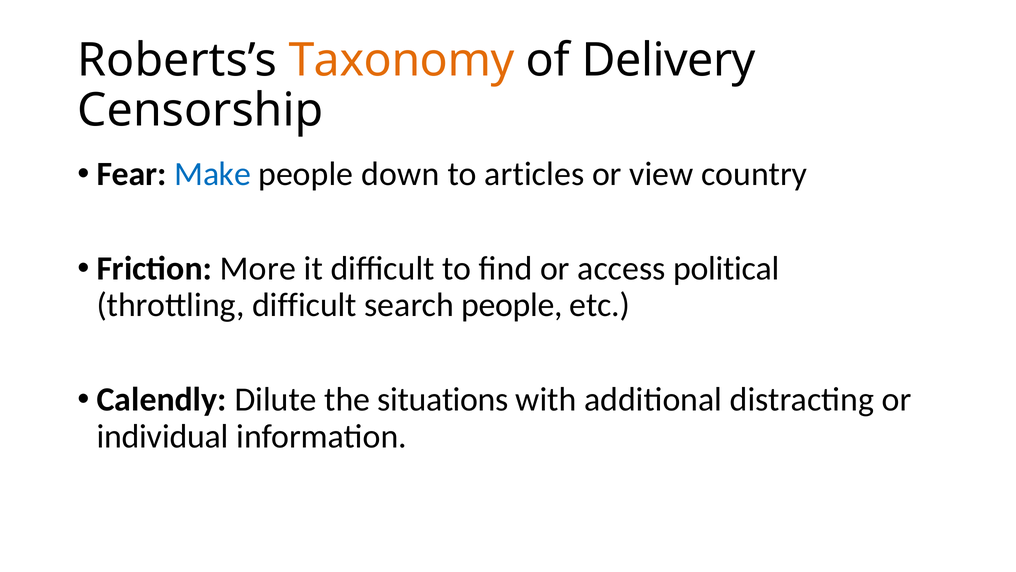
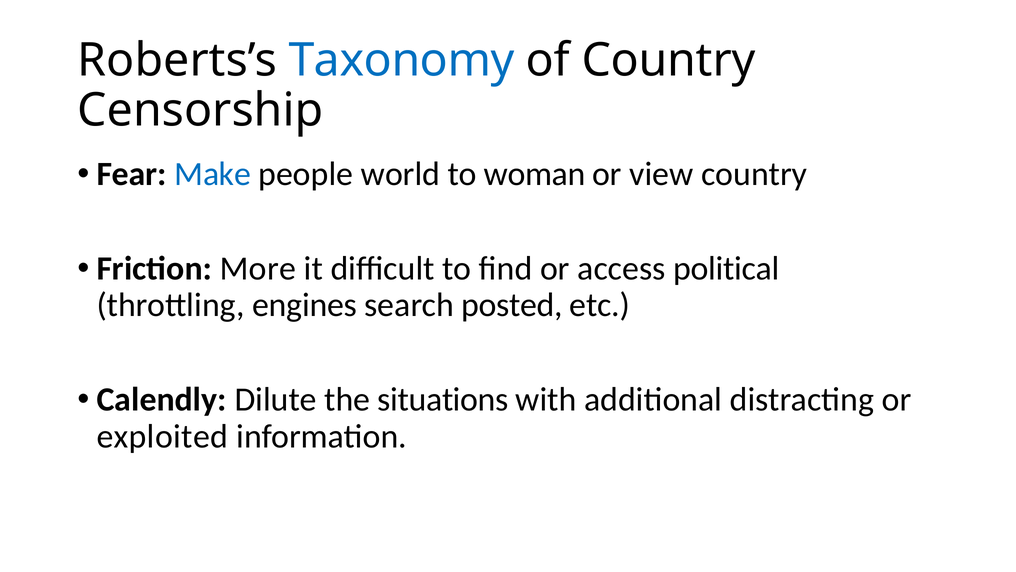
Taxonomy colour: orange -> blue (401, 60)
of Delivery: Delivery -> Country (669, 60)
down: down -> world (401, 174)
articles: articles -> woman (535, 174)
throttling difficult: difficult -> engines (305, 305)
search people: people -> posted (512, 305)
individual: individual -> exploited (162, 436)
